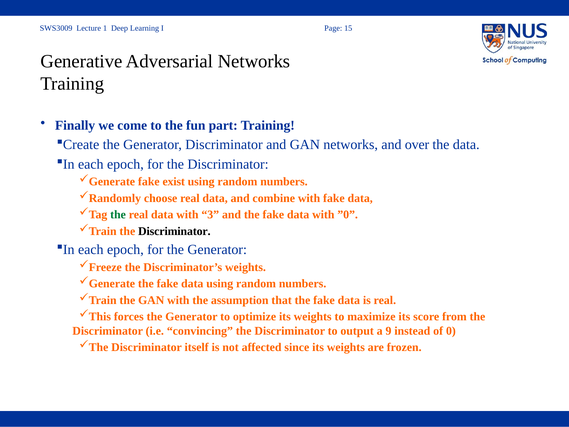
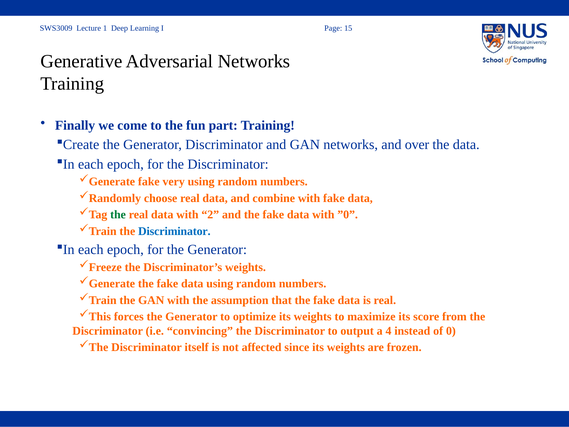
exist: exist -> very (174, 182)
3: 3 -> 2 (210, 215)
Discriminator colour: black -> blue (174, 231)
9: 9 -> 4 (388, 331)
